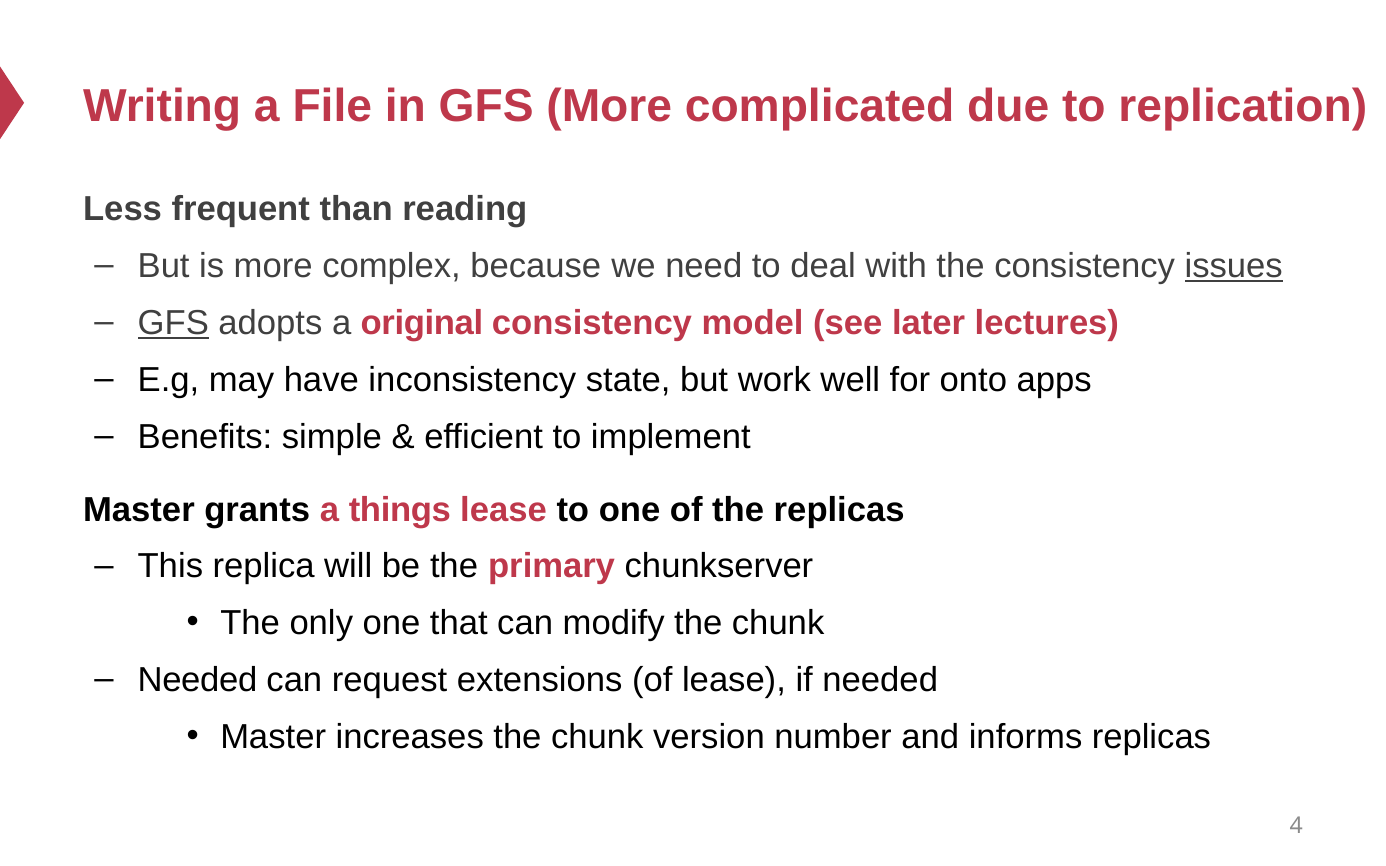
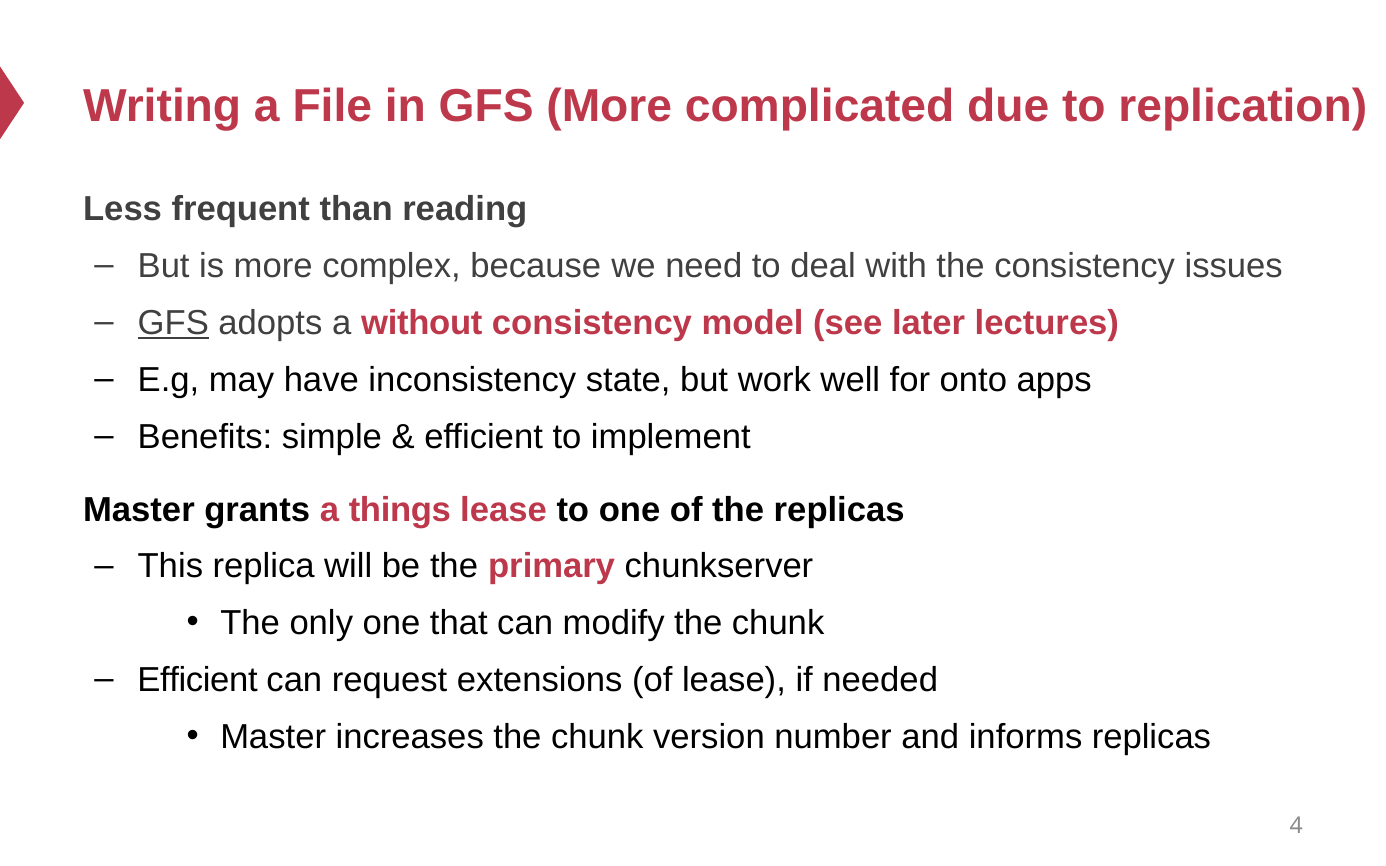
issues underline: present -> none (1234, 266)
original: original -> without (422, 323)
Needed: Needed -> Efficient (197, 680)
